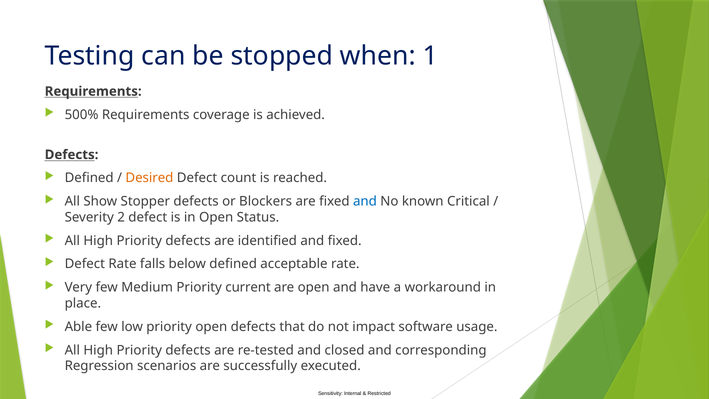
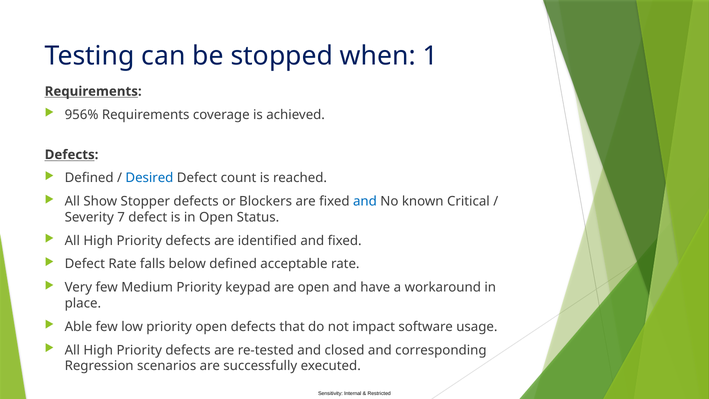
500%: 500% -> 956% (82, 115)
Desired colour: orange -> blue (149, 178)
2: 2 -> 7 (121, 217)
current: current -> keypad (248, 287)
